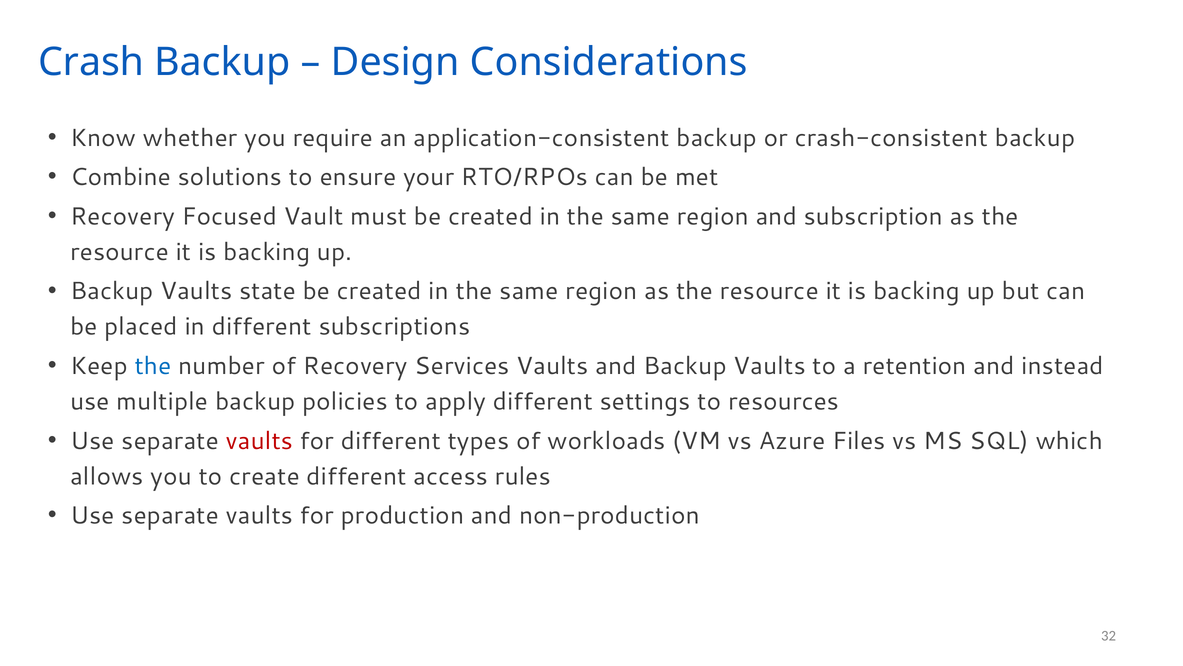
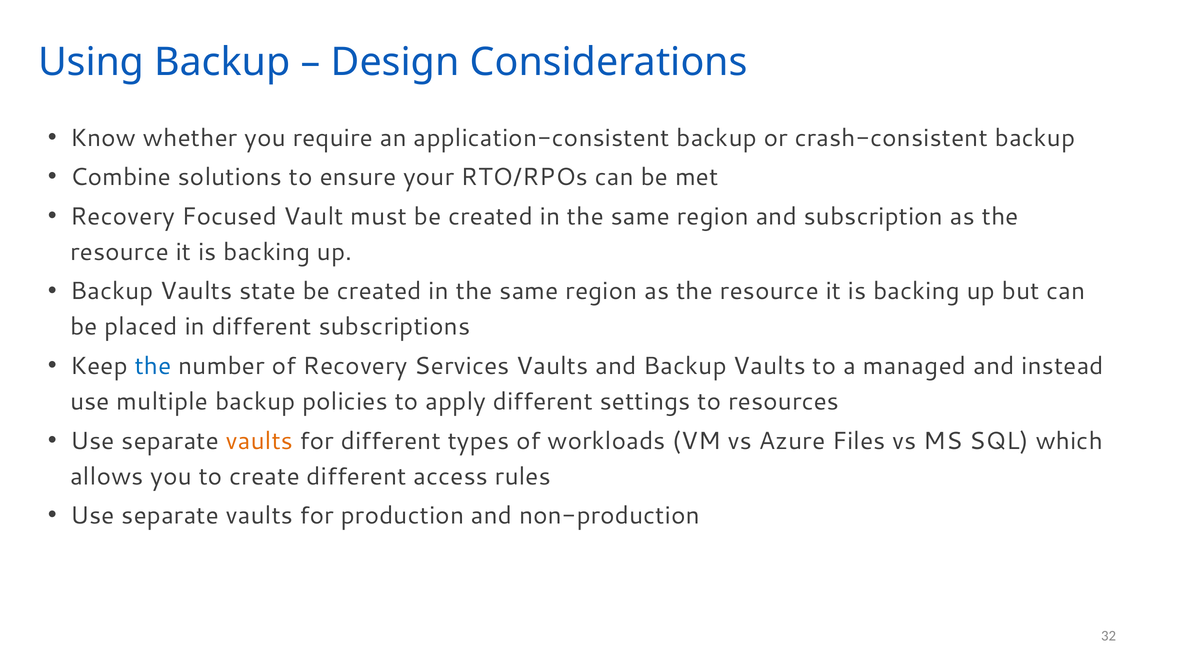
Crash: Crash -> Using (91, 62)
retention: retention -> managed (915, 366)
vaults colour: red -> orange (259, 441)
